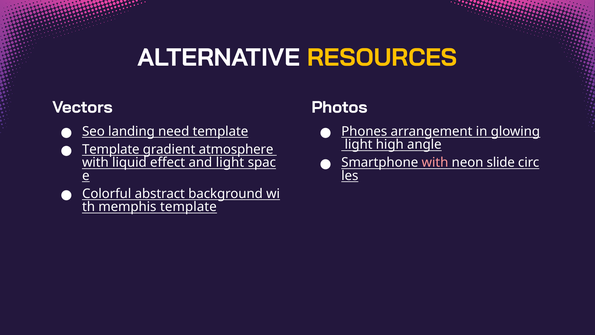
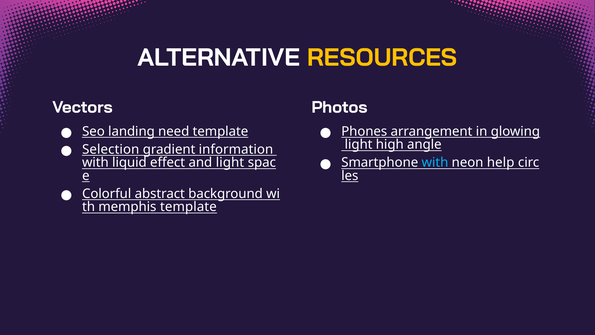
Template: Template -> Selection (111, 149)
atmosphere: atmosphere -> information (236, 149)
with colour: pink -> light blue (435, 162)
slide: slide -> help (501, 162)
